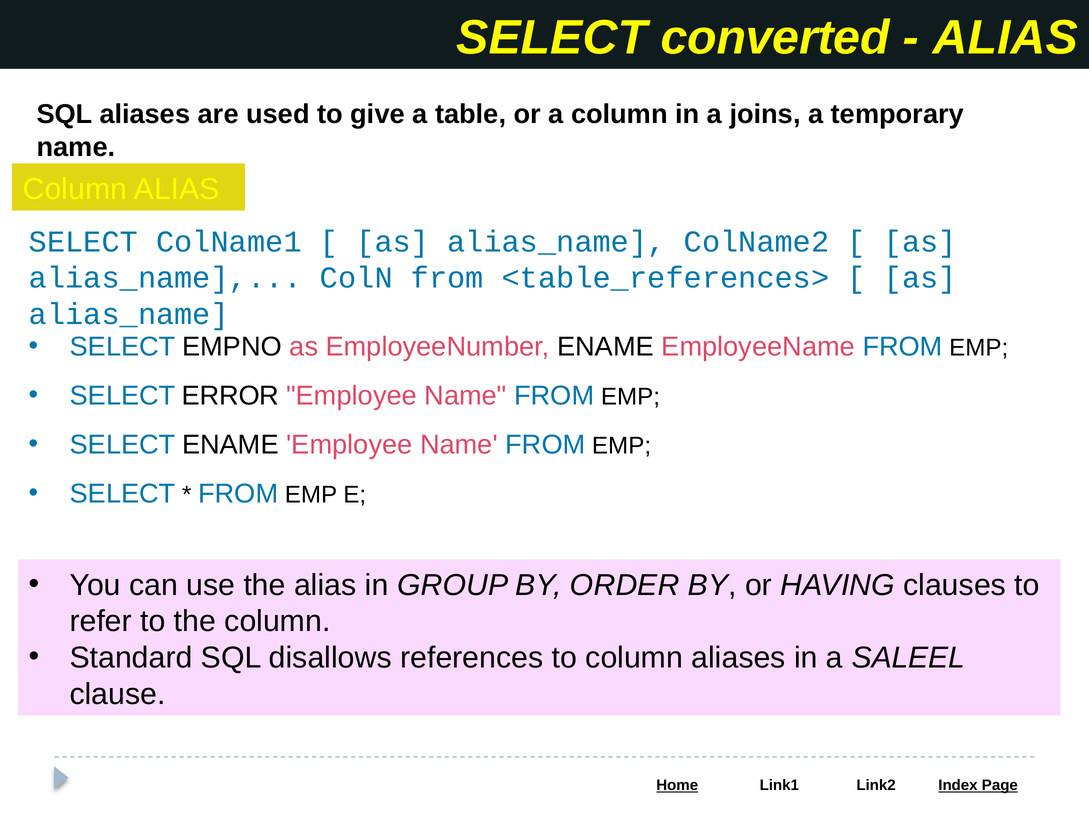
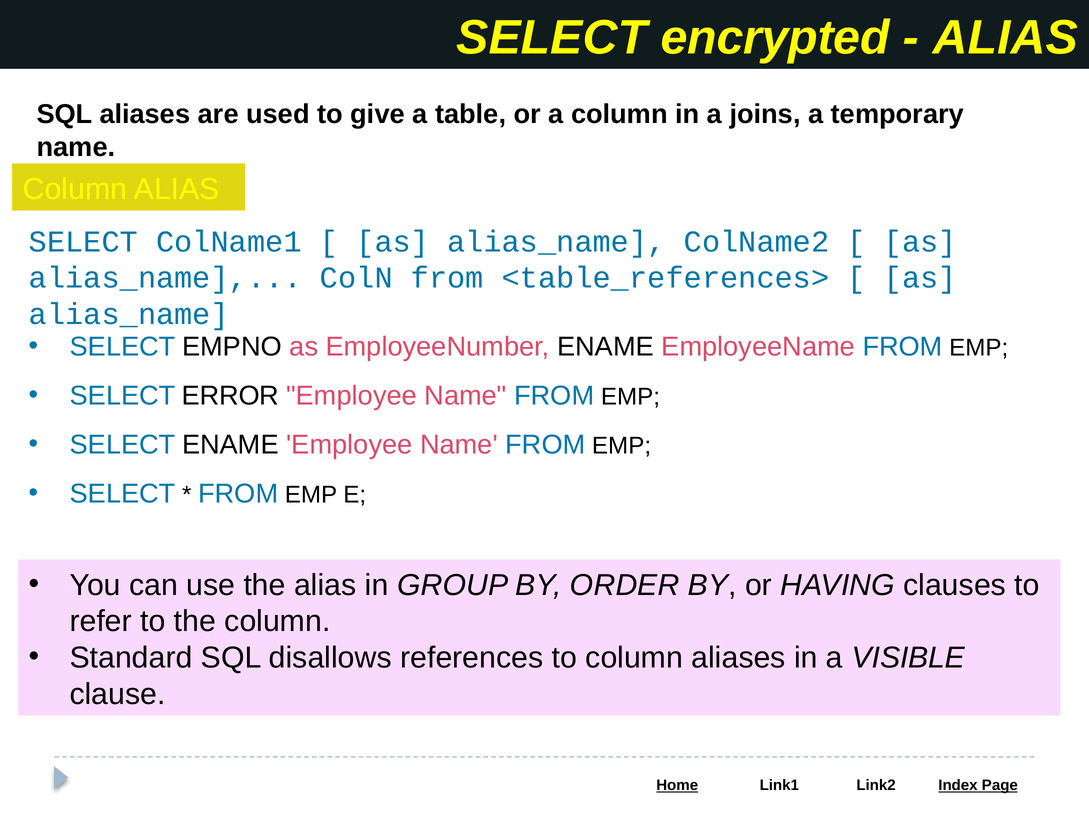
converted: converted -> encrypted (775, 38)
SALEEL: SALEEL -> VISIBLE (908, 658)
